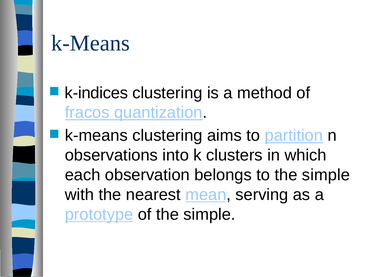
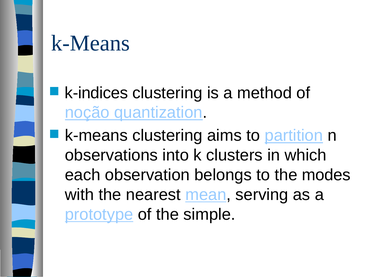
fracos: fracos -> noção (87, 112)
to the simple: simple -> modes (326, 175)
